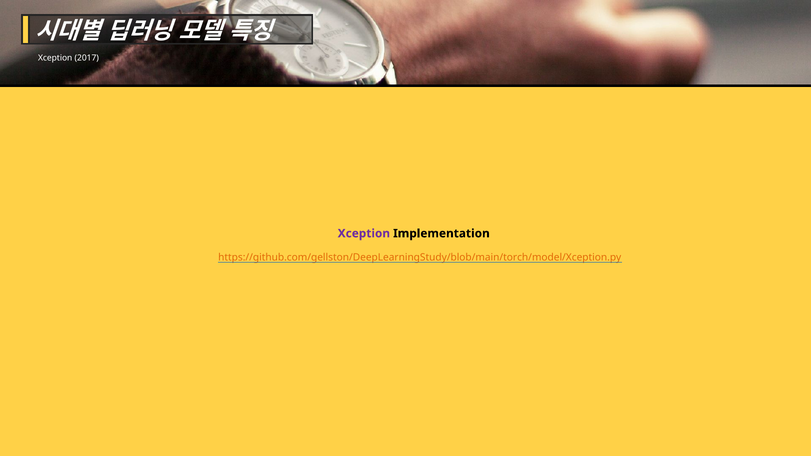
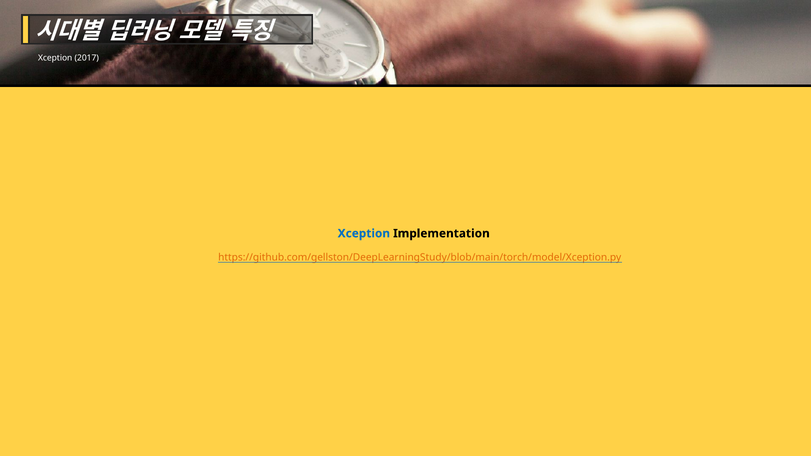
Xception colour: purple -> blue (364, 234)
